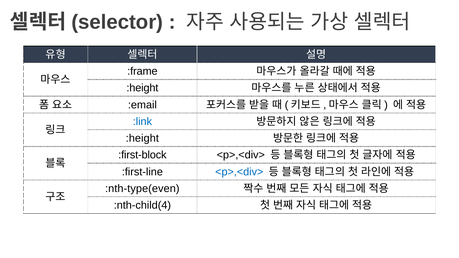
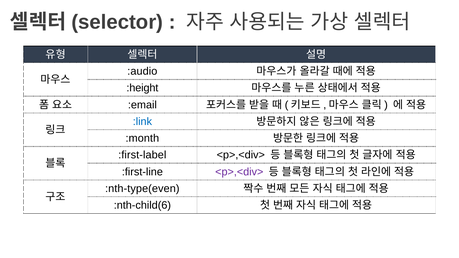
:frame: :frame -> :audio (142, 71)
:height: :height -> :month (142, 138)
:first-block: :first-block -> :first-label (142, 155)
<p>,<div> colour: blue -> purple (239, 172)
:nth-child(4: :nth-child(4 -> :nth-child(6 (142, 205)
